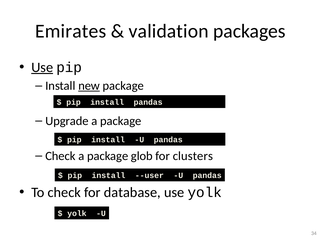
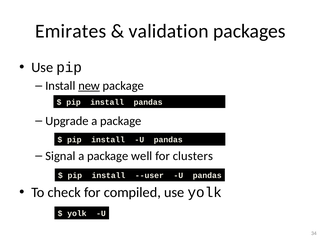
Use underline: present -> none (42, 67)
Check: Check -> Signal (60, 156)
glob: glob -> well (142, 156)
database: database -> compiled (132, 192)
